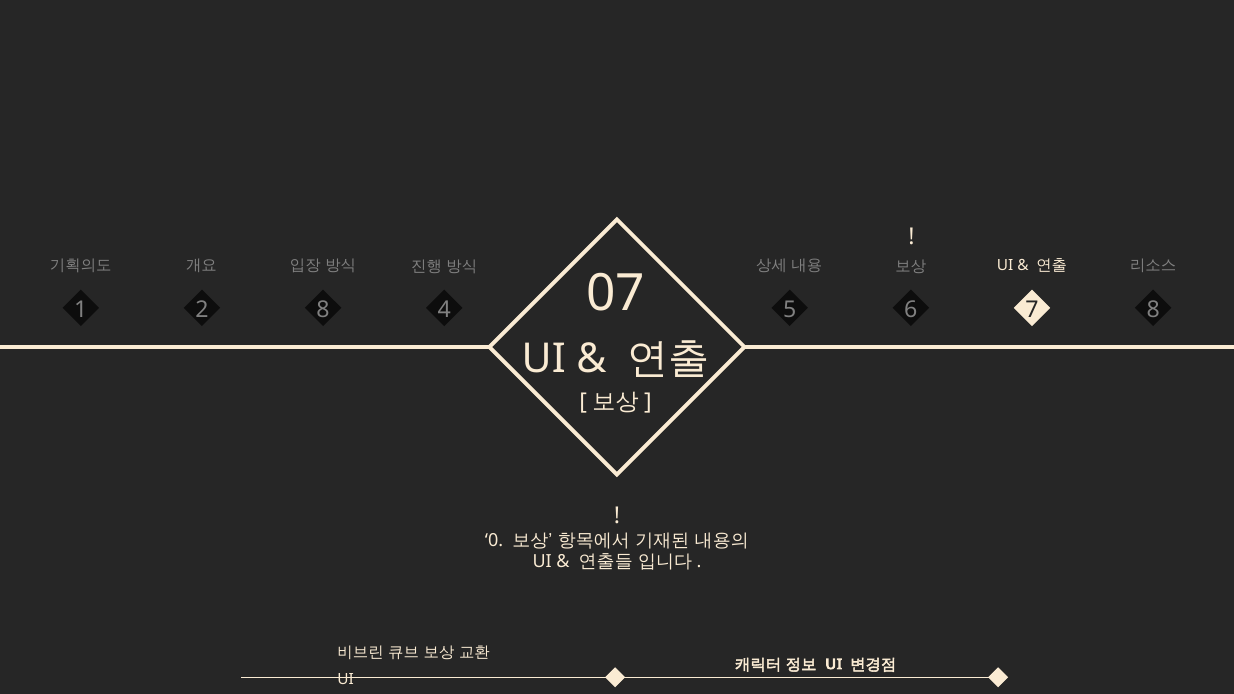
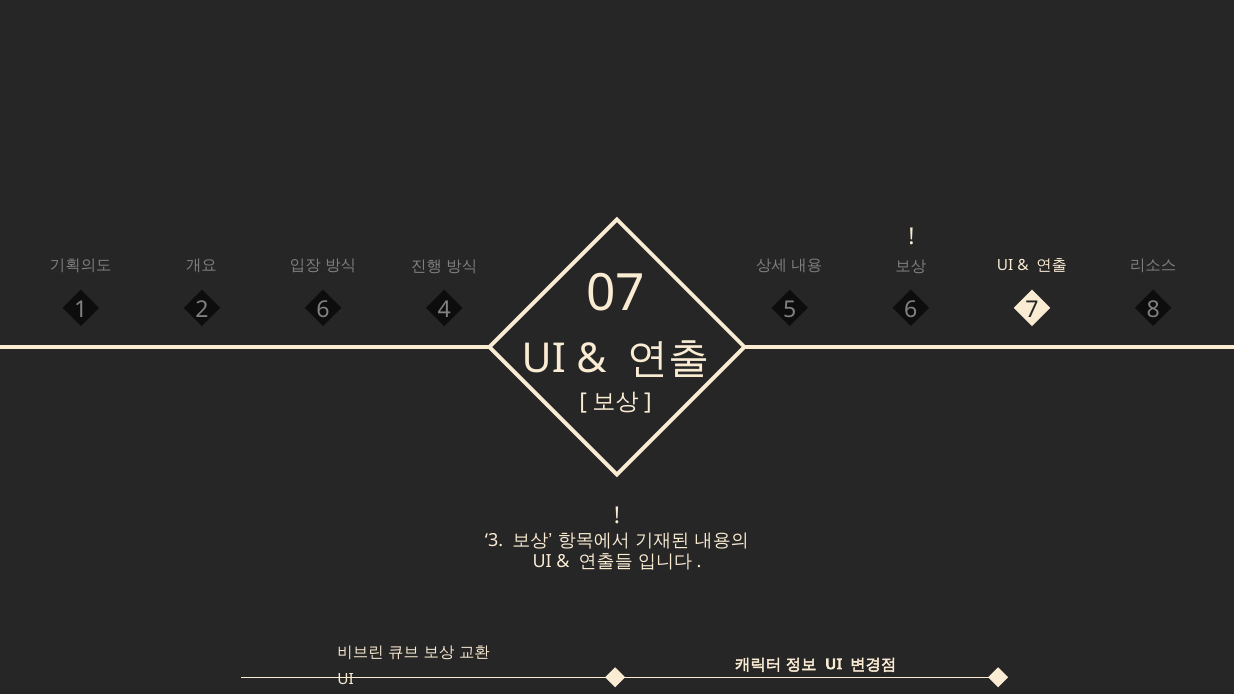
2 8: 8 -> 6 (323, 309)
0: 0 -> 3 (494, 540)
